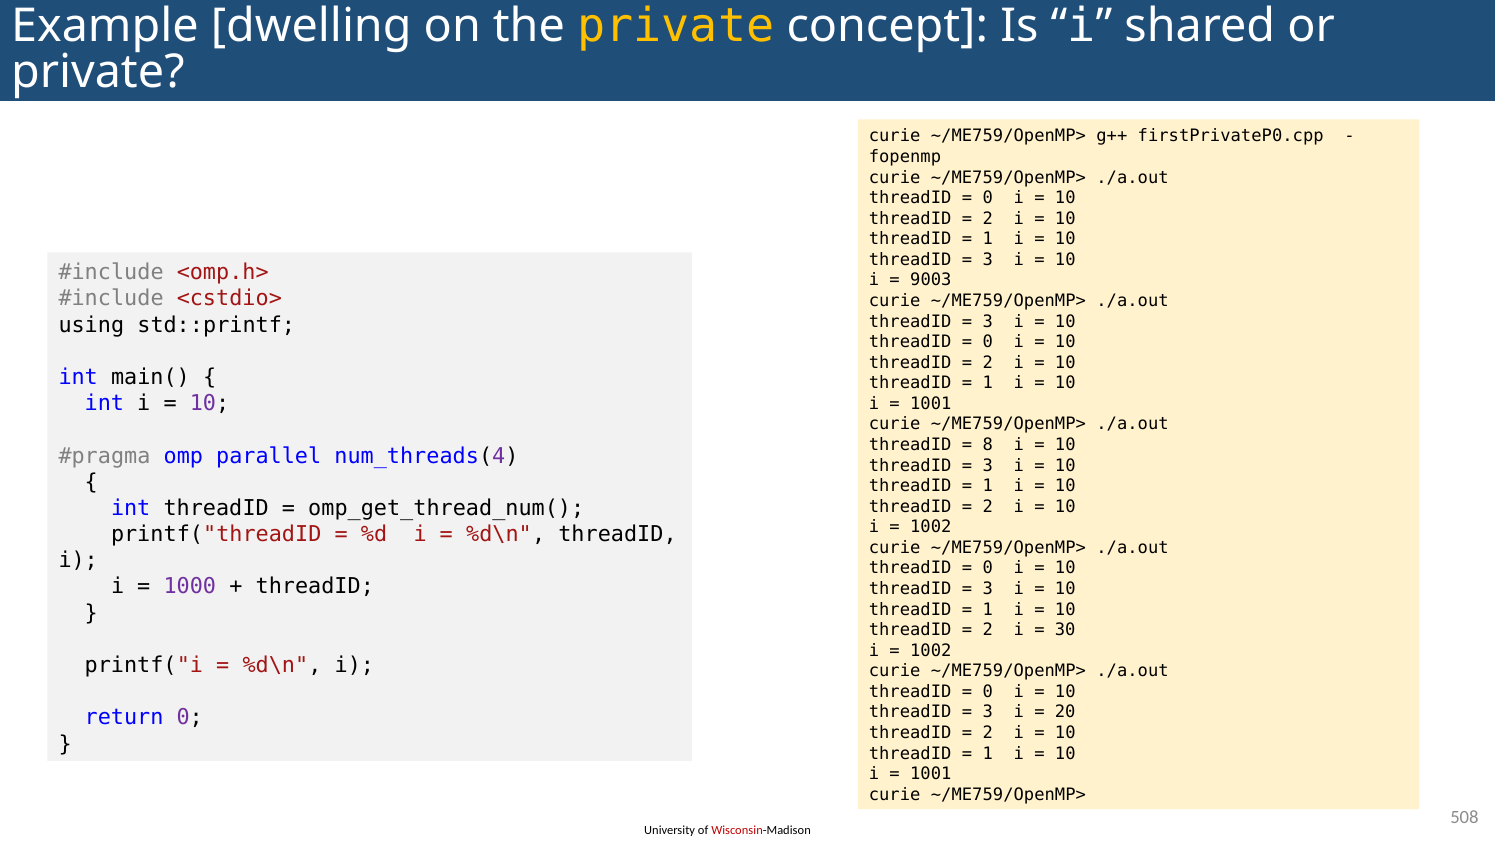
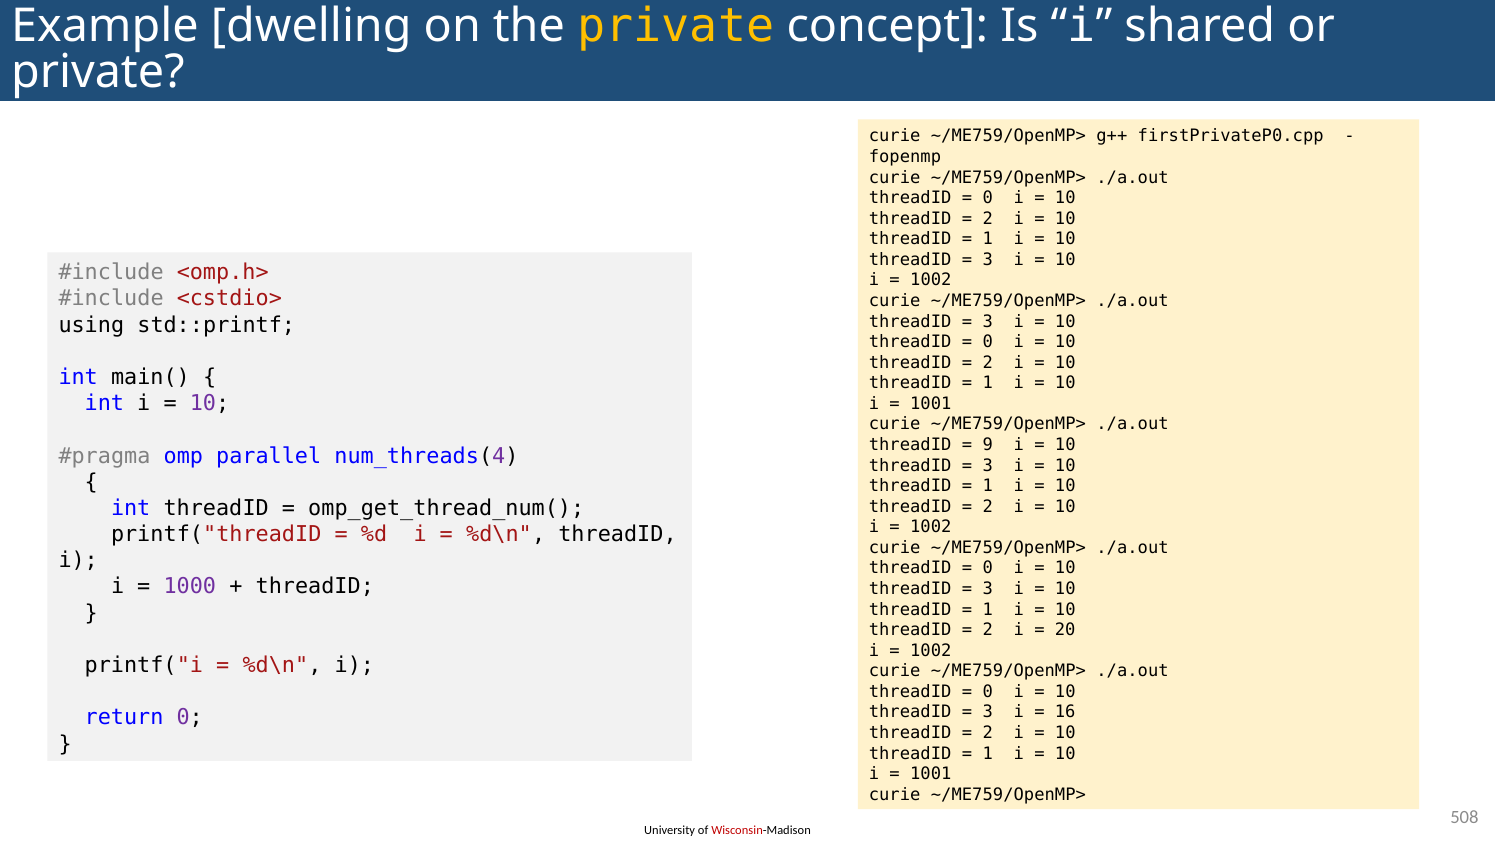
9003: 9003 -> 1002 (931, 280)
8: 8 -> 9 (988, 445)
30: 30 -> 20 (1065, 630)
20: 20 -> 16 (1065, 712)
